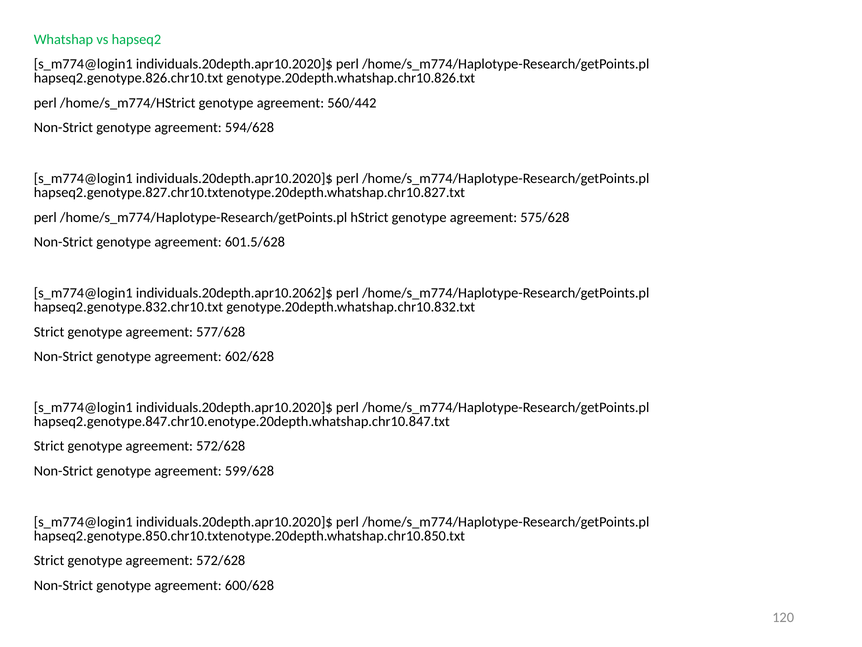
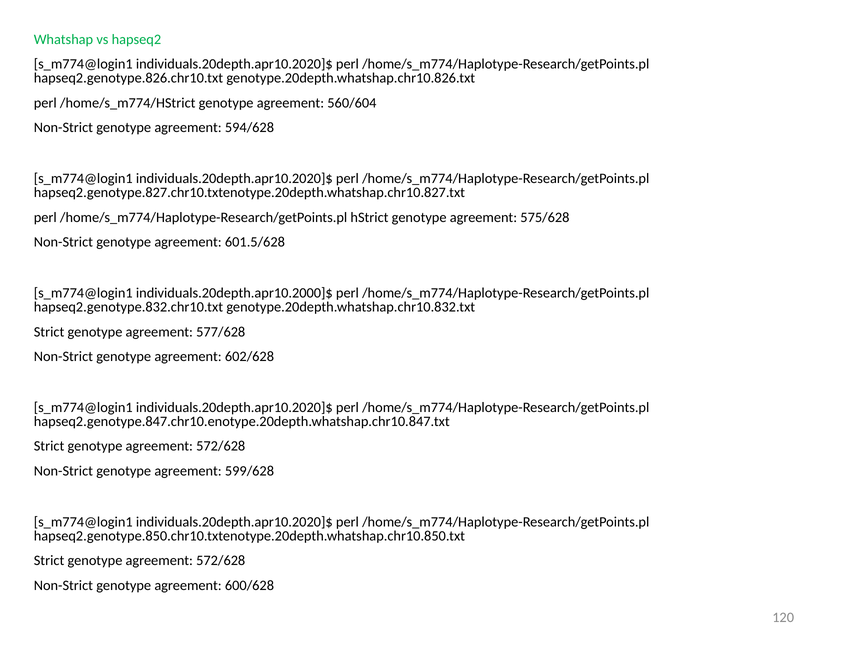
560/442: 560/442 -> 560/604 (352, 103)
individuals.20depth.apr10.2062]$: individuals.20depth.apr10.2062]$ -> individuals.20depth.apr10.2000]$ (234, 293)
